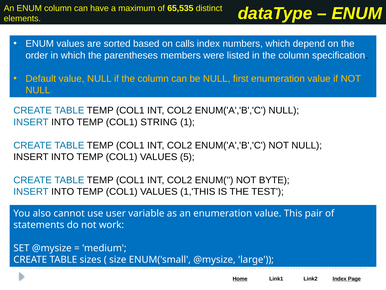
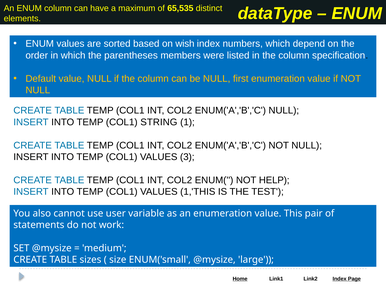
calls: calls -> wish (185, 44)
5: 5 -> 3 (187, 157)
BYTE: BYTE -> HELP (274, 180)
